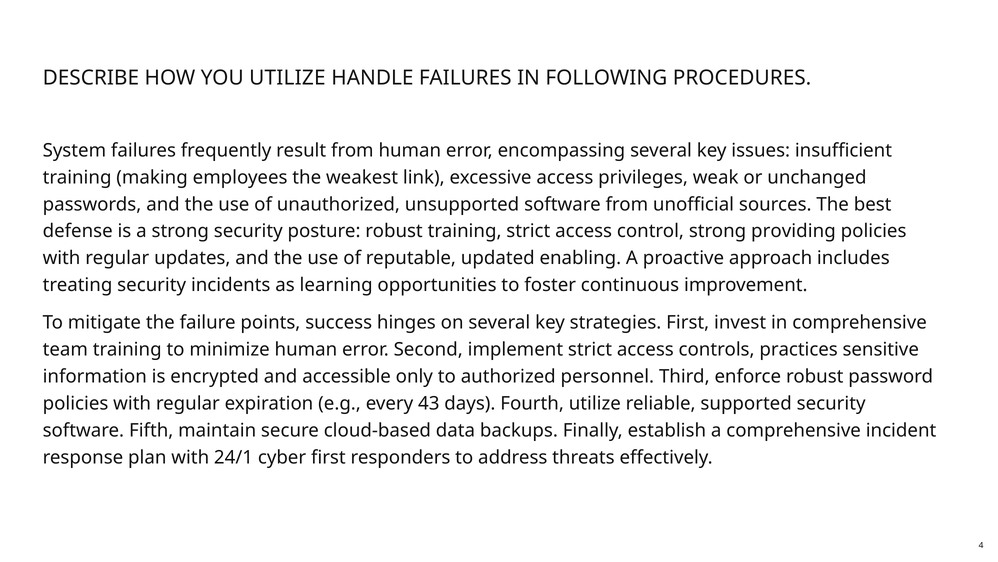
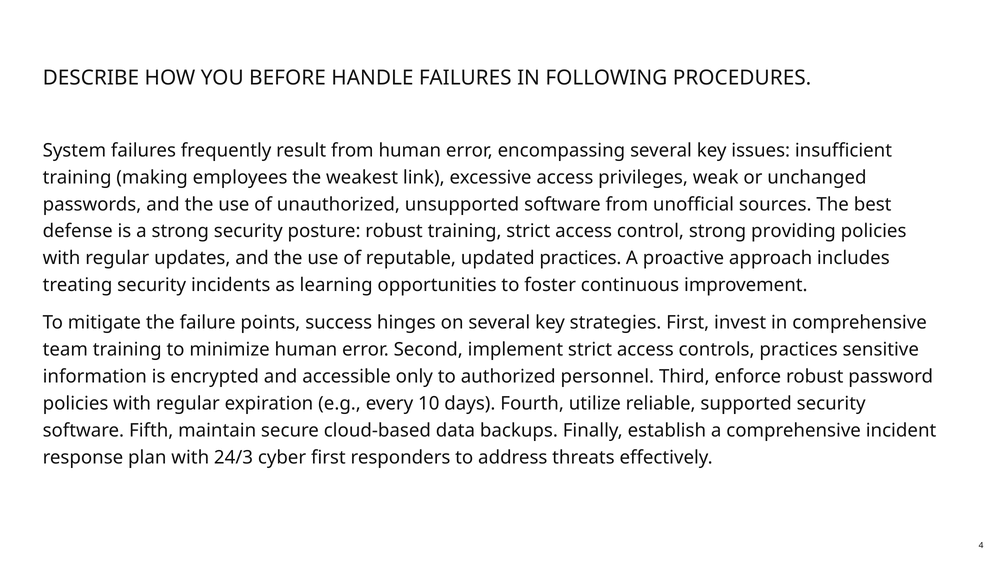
YOU UTILIZE: UTILIZE -> BEFORE (287, 78)
updated enabling: enabling -> practices (580, 258)
43: 43 -> 10 (429, 403)
24/1: 24/1 -> 24/3 (234, 457)
